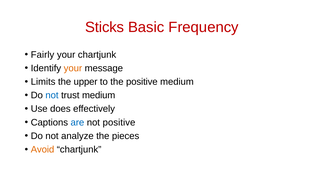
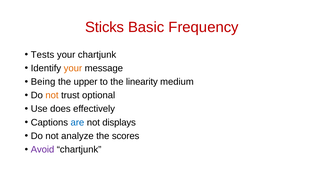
Fairly: Fairly -> Tests (43, 55)
Limits: Limits -> Being (43, 82)
the positive: positive -> linearity (142, 82)
not colour: blue -> orange (52, 95)
trust medium: medium -> optional (99, 95)
not positive: positive -> displays (119, 123)
pieces: pieces -> scores (126, 136)
Avoid colour: orange -> purple (43, 150)
